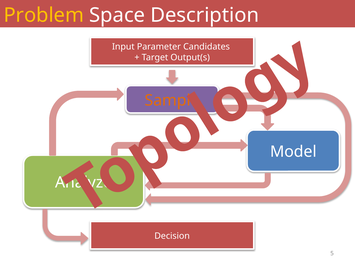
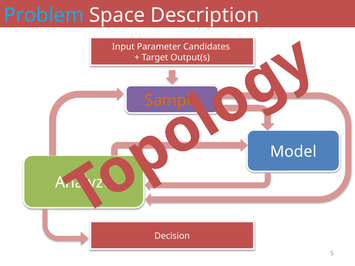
Problem colour: yellow -> light blue (44, 15)
